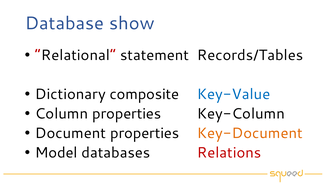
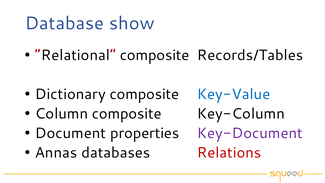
”Relational statement: statement -> composite (155, 55)
Column properties: properties -> composite (127, 114)
Key-Document colour: orange -> purple (250, 133)
Model: Model -> Annas (56, 153)
